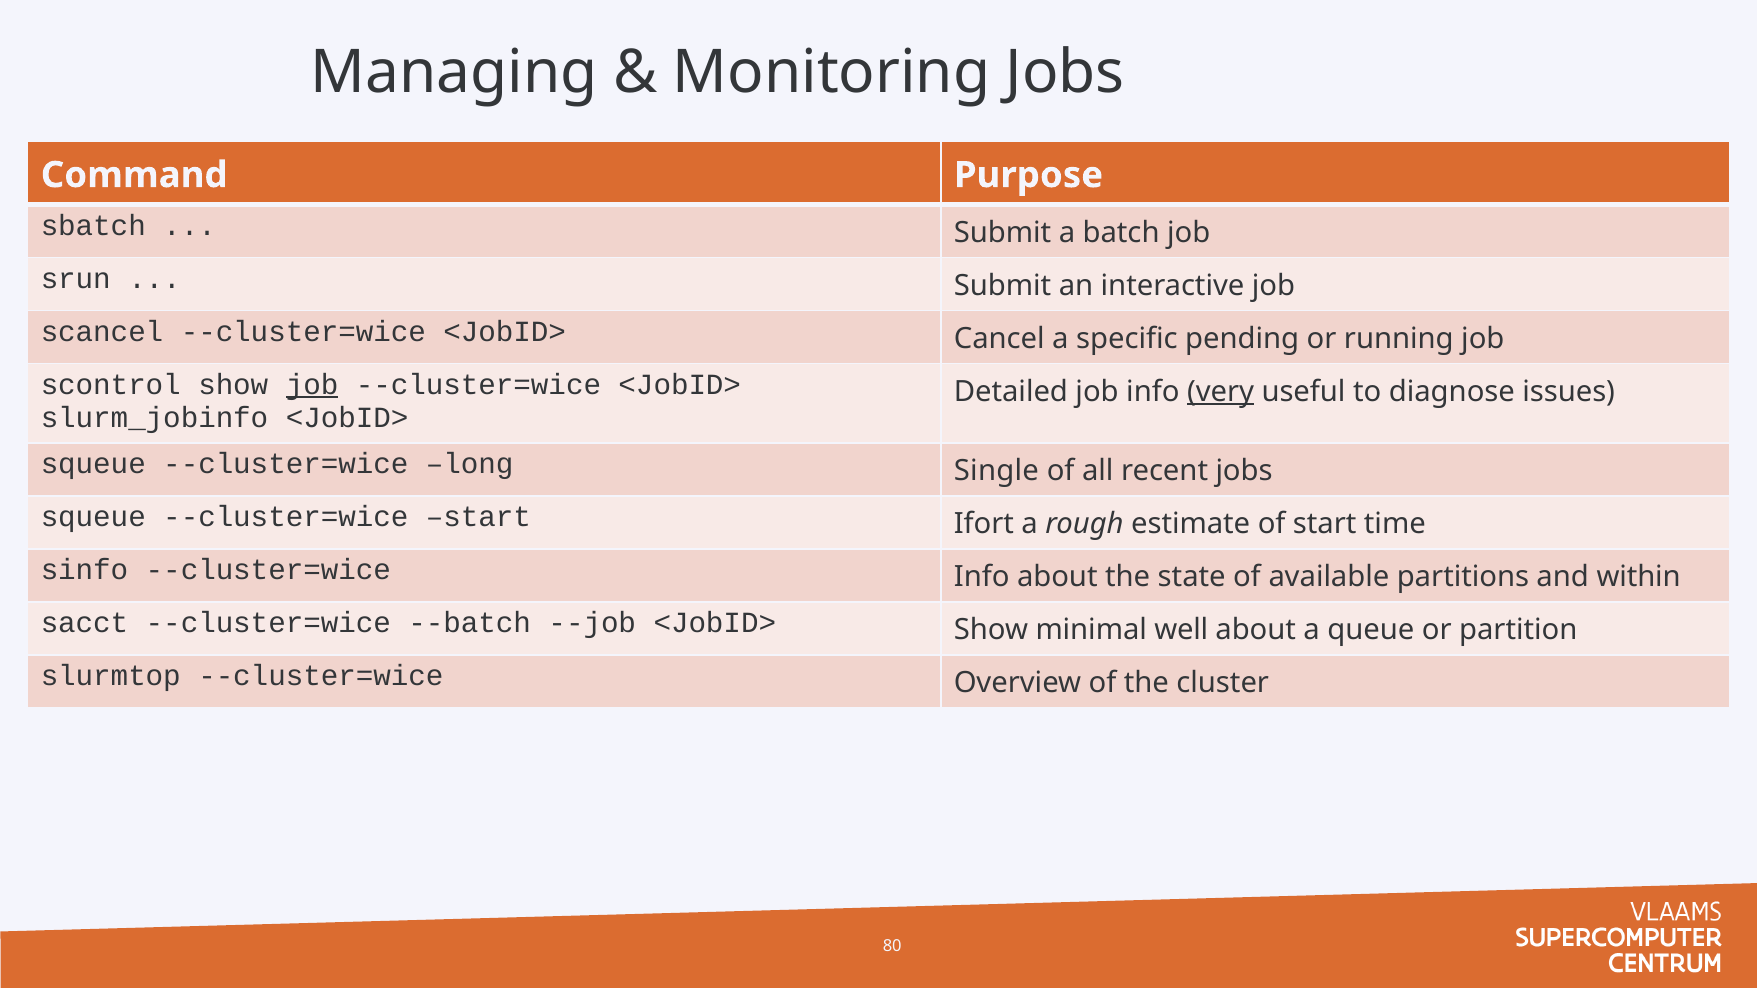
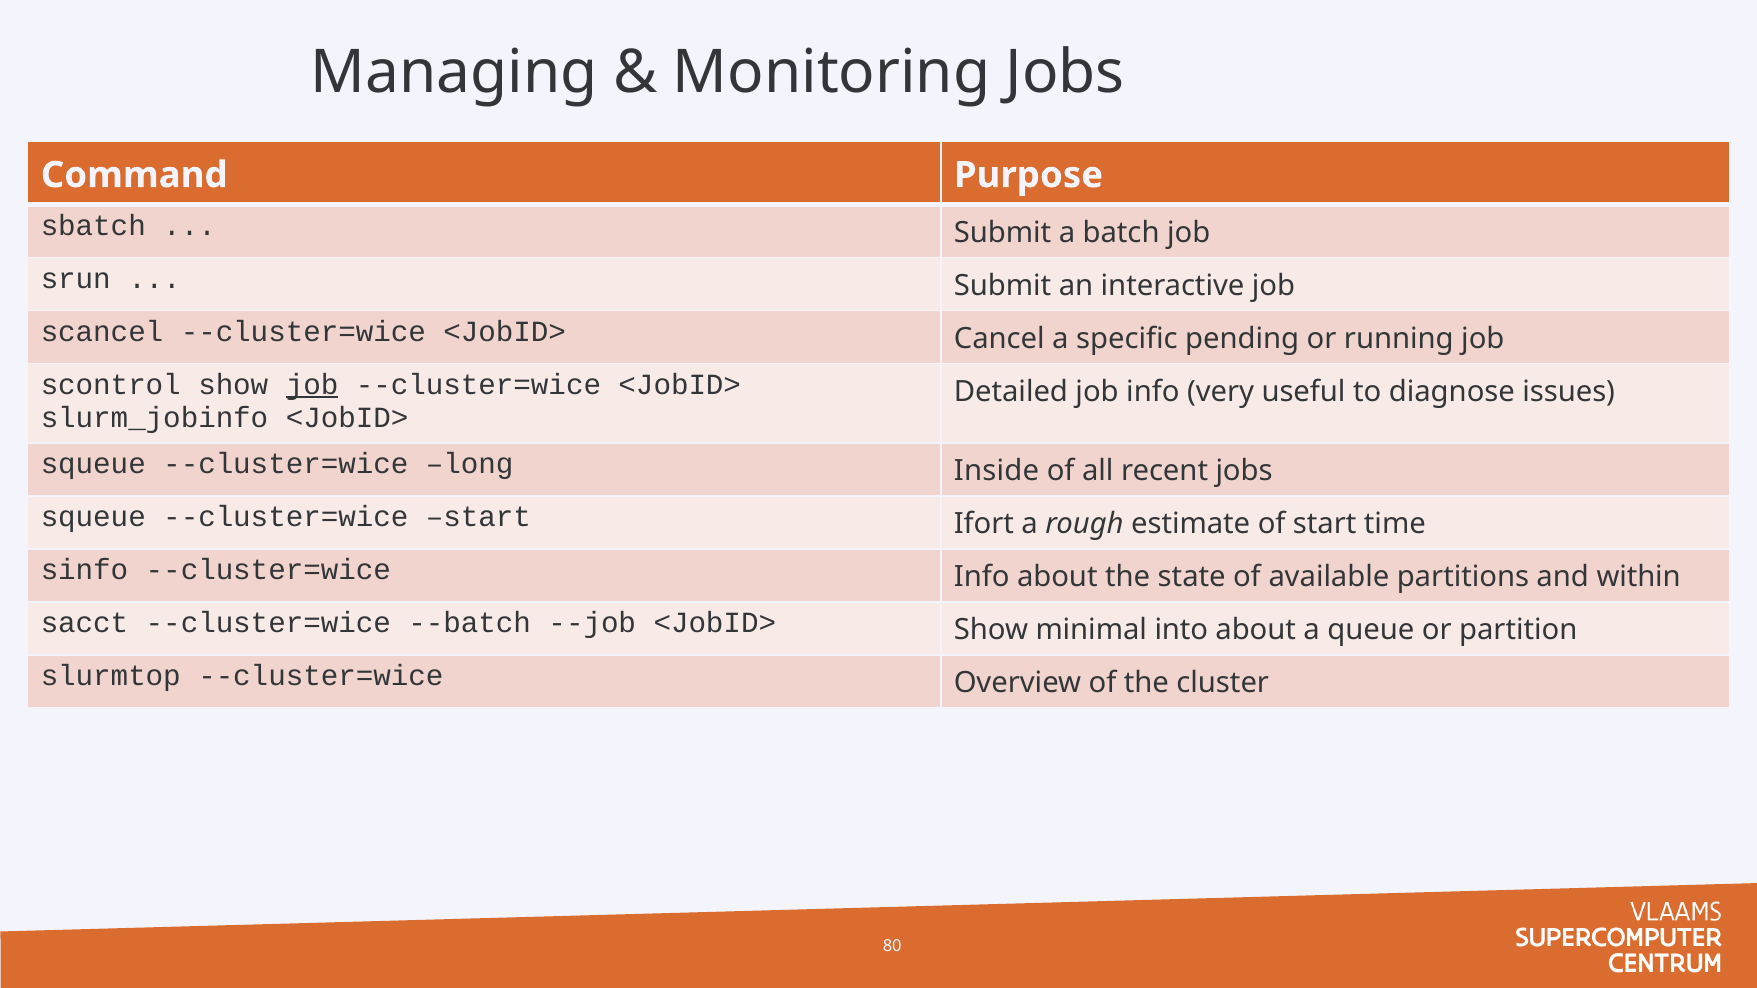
very underline: present -> none (1221, 392)
Single: Single -> Inside (996, 471)
well: well -> into (1181, 630)
